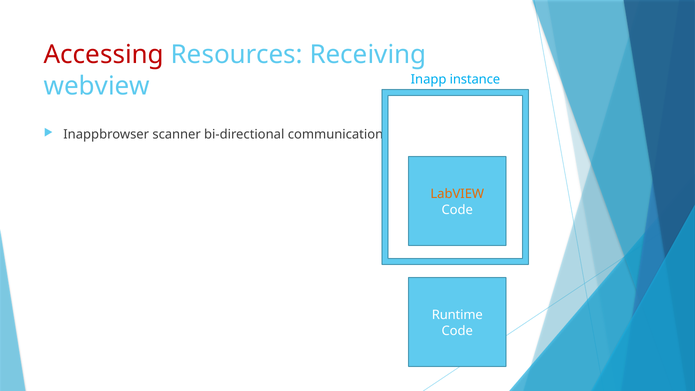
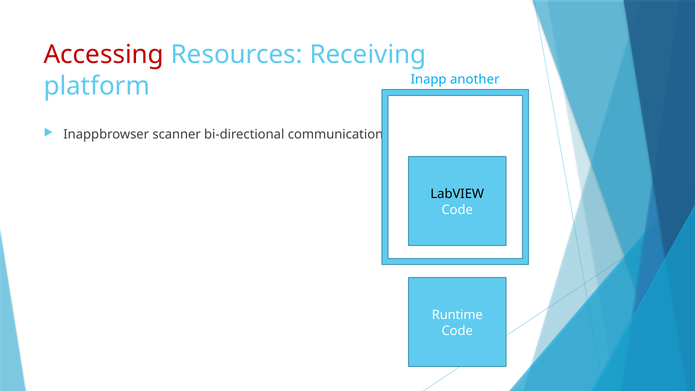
instance: instance -> another (475, 79)
webview: webview -> platform (97, 86)
LabVIEW colour: orange -> black (457, 194)
